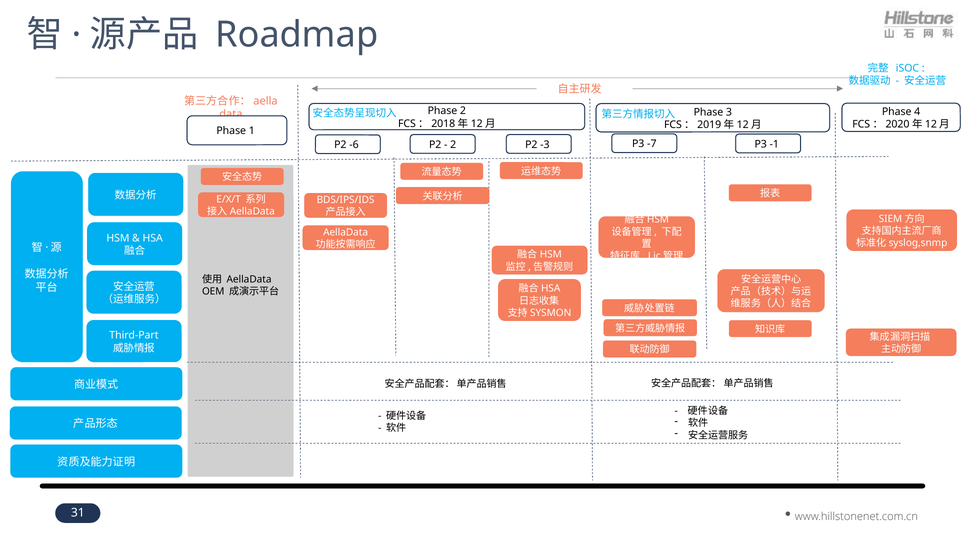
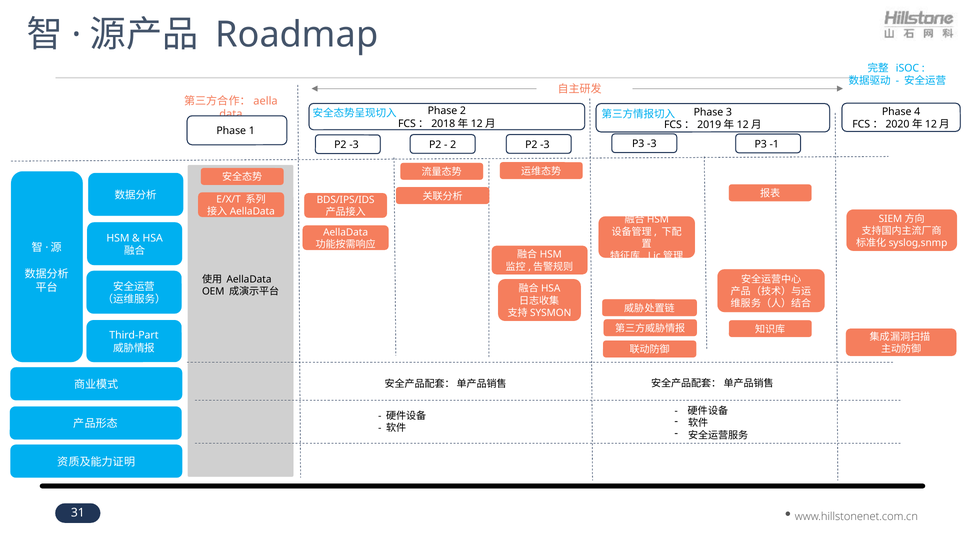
P3 -7: -7 -> -3 (652, 144)
-6: -6 -> -3 (354, 145)
